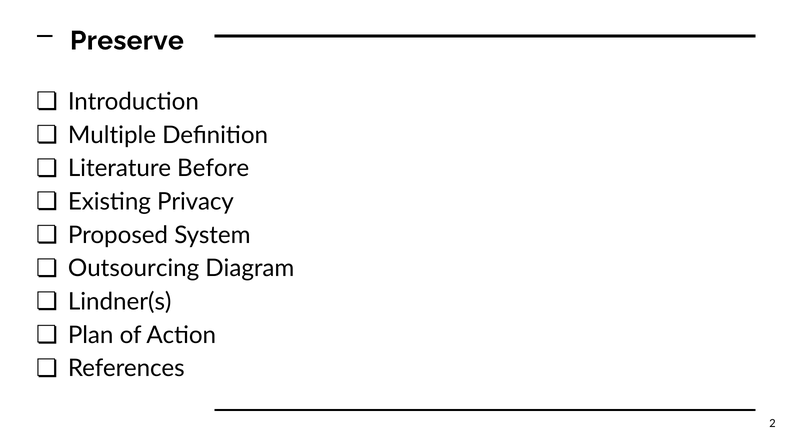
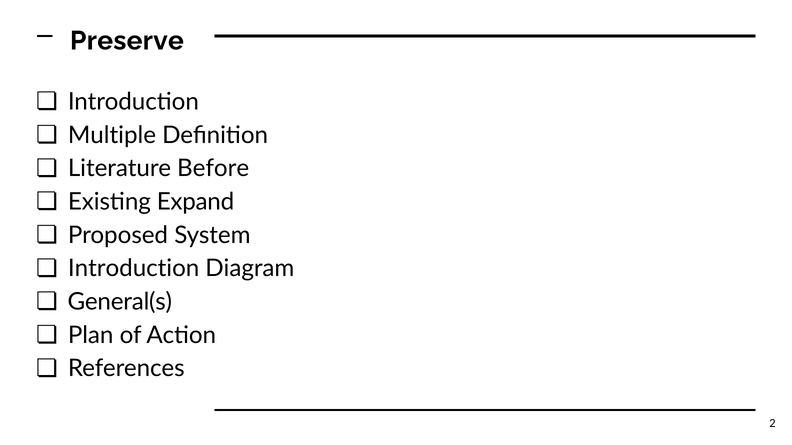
Privacy: Privacy -> Expand (195, 202)
Outsourcing: Outsourcing -> Introduction (134, 269)
Lindner(s: Lindner(s -> General(s (120, 302)
